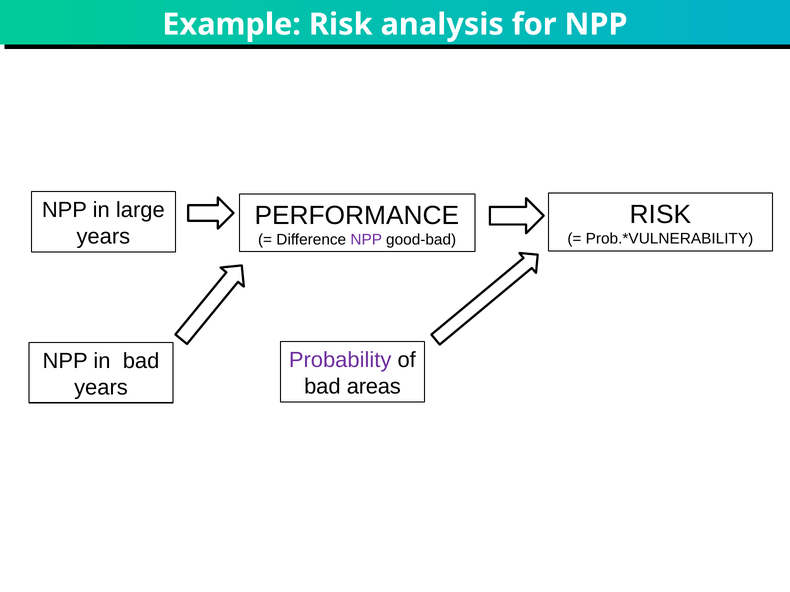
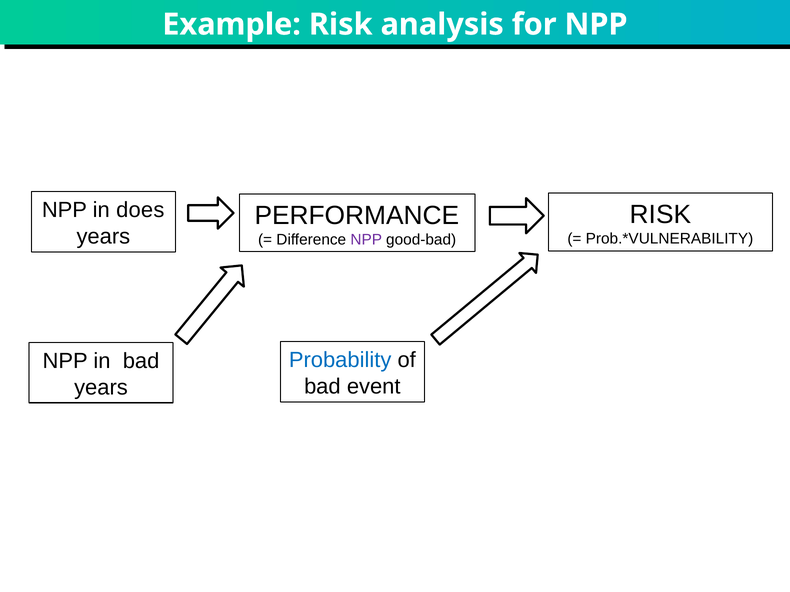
large: large -> does (140, 210)
Probability colour: purple -> blue (340, 361)
areas: areas -> event (374, 387)
